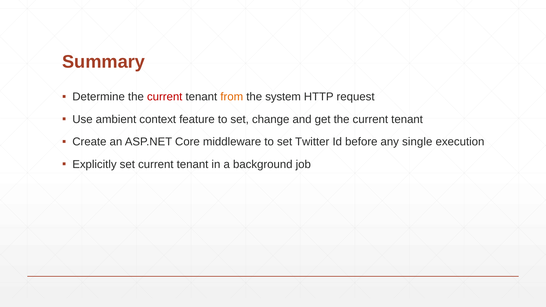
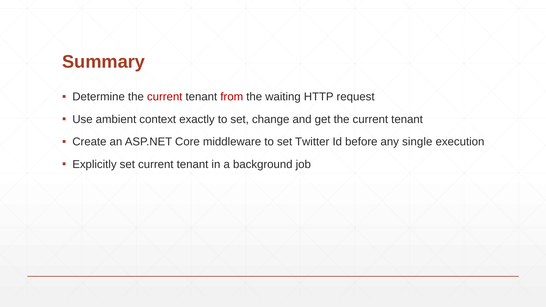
from colour: orange -> red (232, 97)
system: system -> waiting (283, 97)
feature: feature -> exactly (197, 119)
